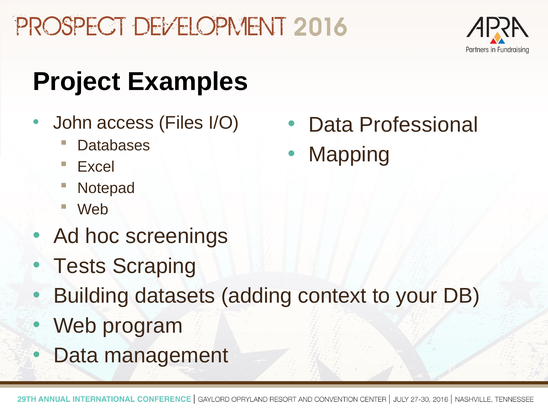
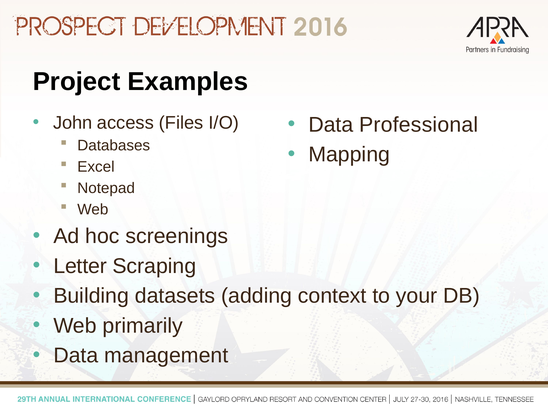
Tests: Tests -> Letter (80, 266)
program: program -> primarily (143, 326)
